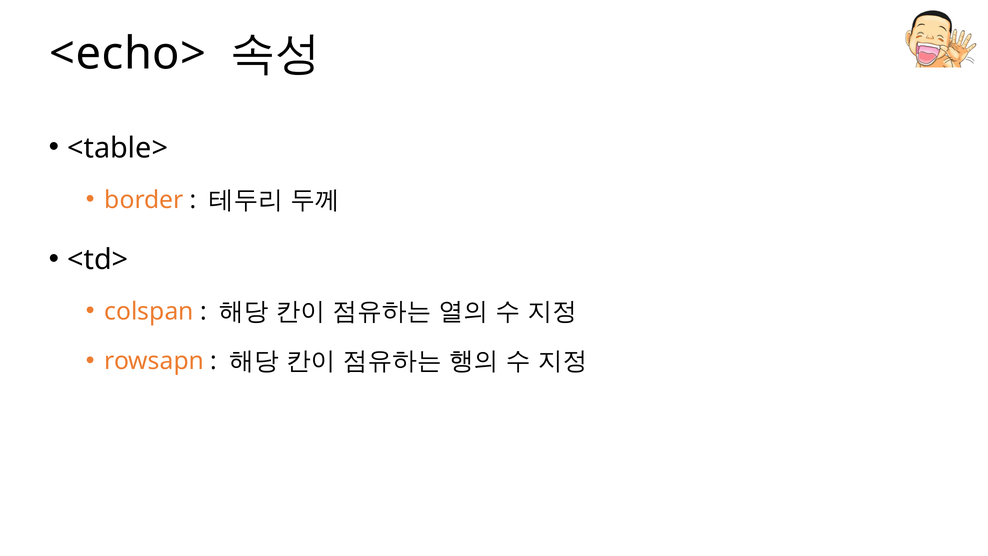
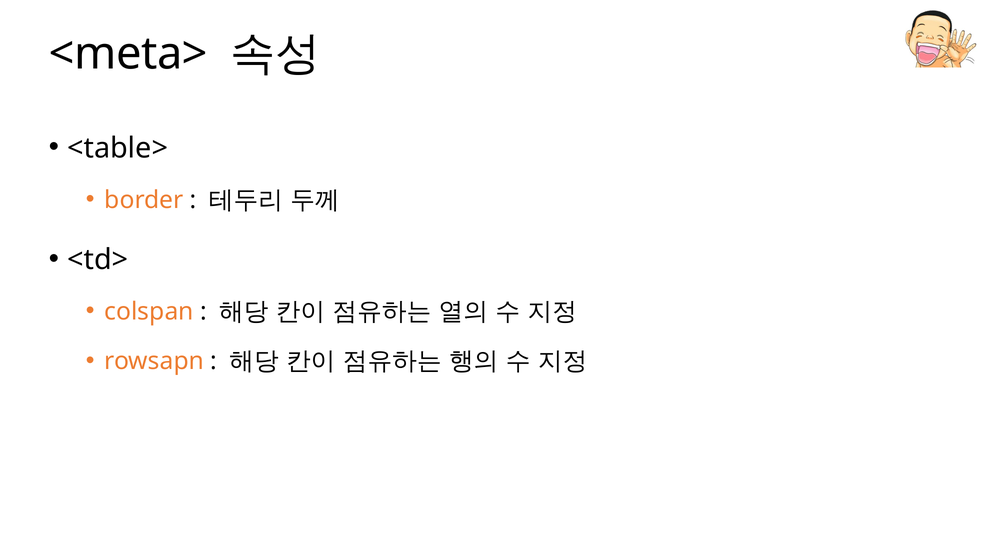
<echo>: <echo> -> <meta> (128, 54)
